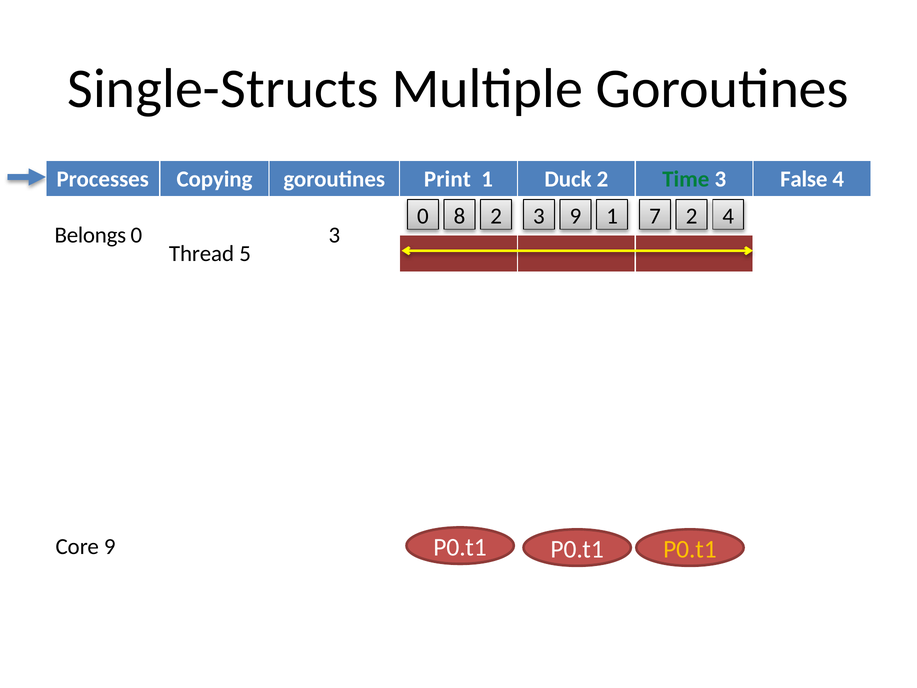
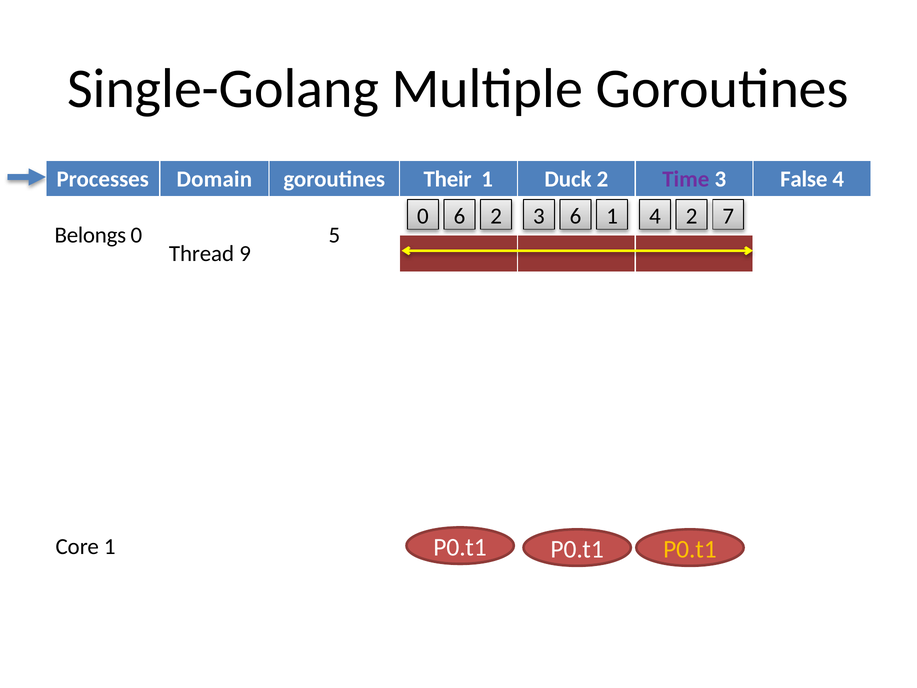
Single-Structs: Single-Structs -> Single-Golang (223, 89)
Copying: Copying -> Domain (214, 179)
Print: Print -> Their (448, 179)
Time colour: green -> purple (686, 179)
0 8: 8 -> 6 (459, 216)
3 9: 9 -> 6 (576, 216)
1 7: 7 -> 4 (655, 216)
2 4: 4 -> 7 (728, 216)
0 3: 3 -> 5 (334, 235)
5: 5 -> 9 (245, 254)
Core 9: 9 -> 1 (110, 546)
